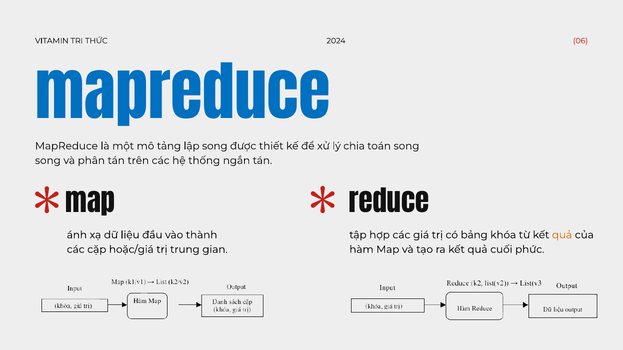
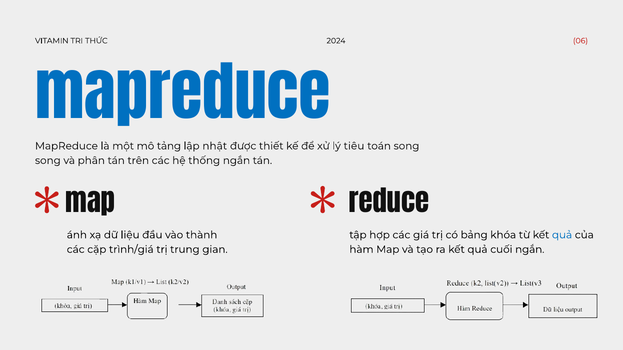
lập song: song -> nhật (215, 146)
chia: chia -> tiêu (354, 146)
quả colour: orange -> blue (562, 235)
hoặc/giá: hoặc/giá -> trình/giá (131, 250)
cuối phức: phức -> ngắn (530, 250)
